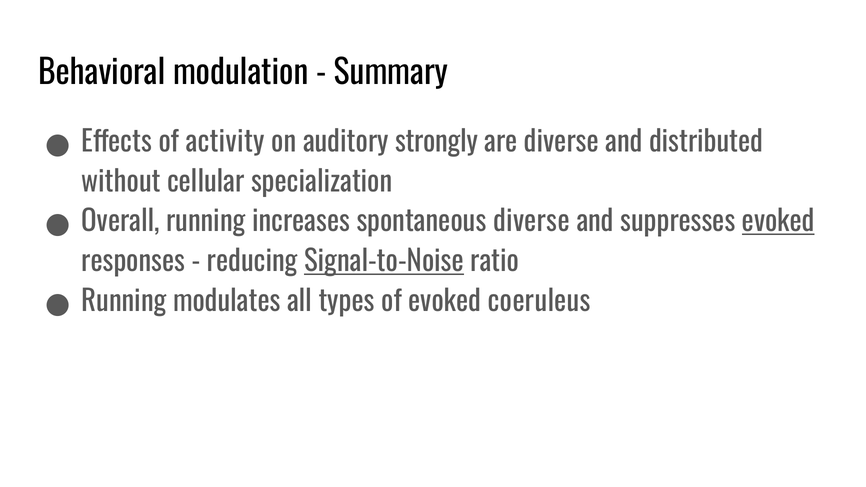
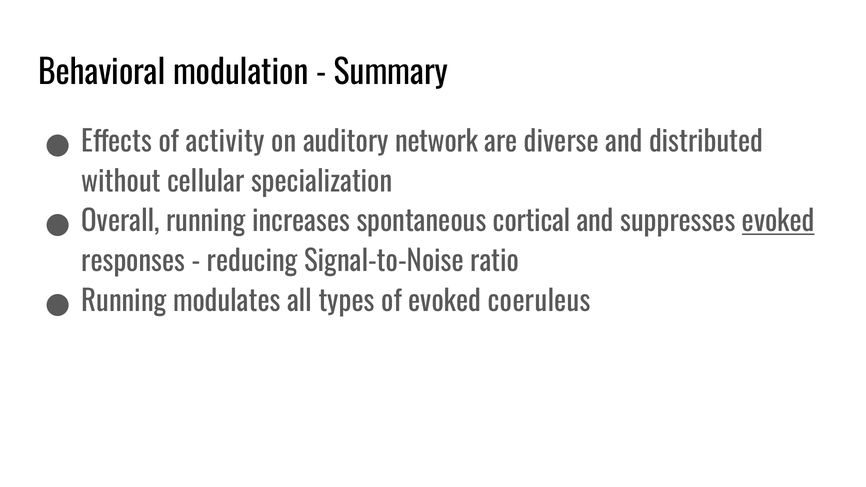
strongly: strongly -> network (437, 142)
spontaneous diverse: diverse -> cortical (532, 222)
Signal-to-Noise underline: present -> none (384, 262)
